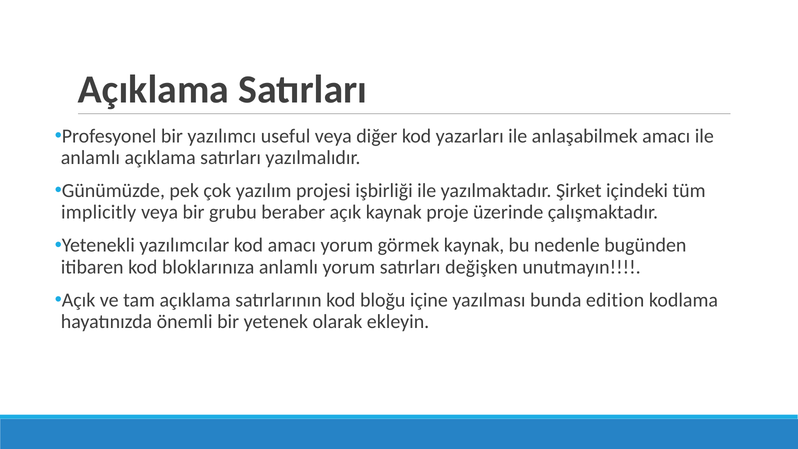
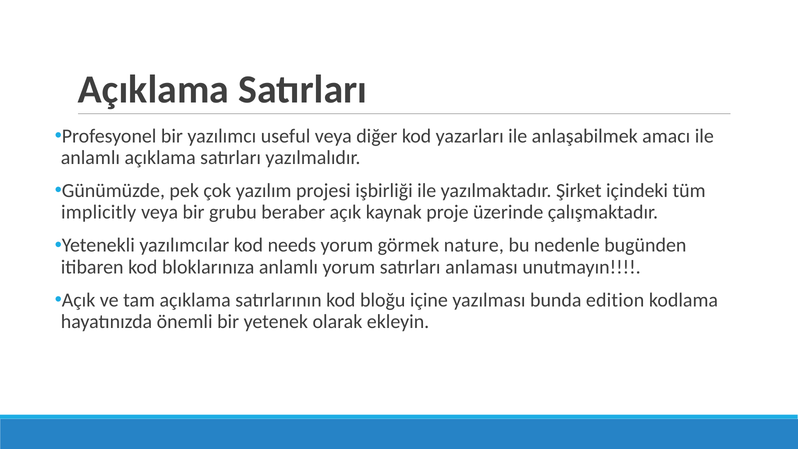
kod amacı: amacı -> needs (292, 245)
görmek kaynak: kaynak -> nature (474, 245)
değişken: değişken -> anlaması (481, 267)
